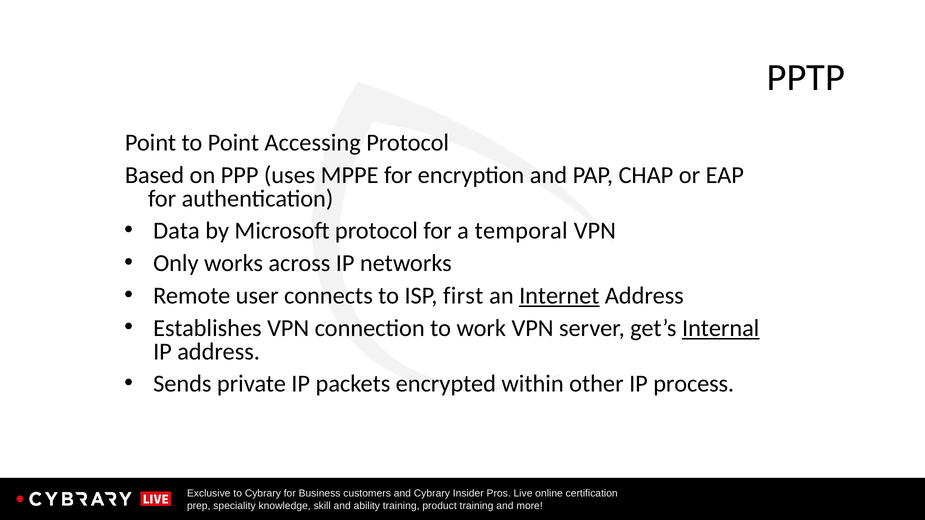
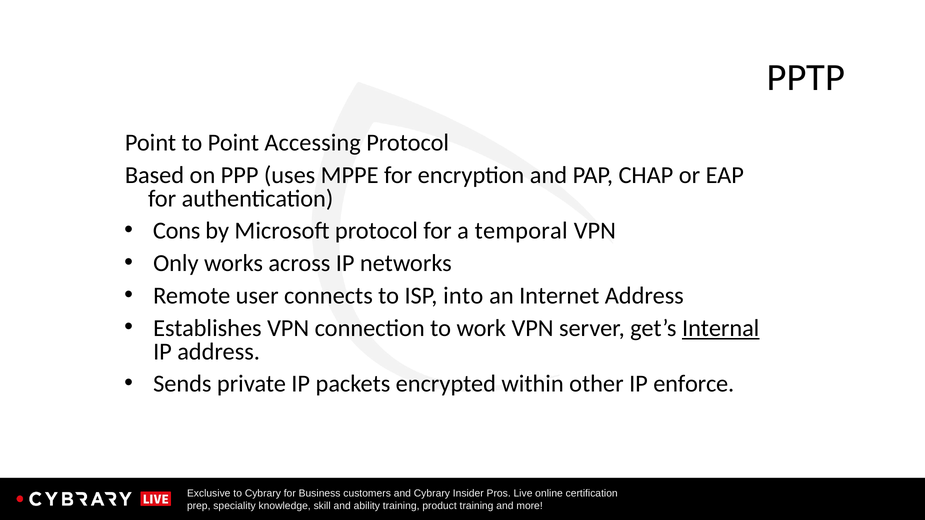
Data: Data -> Cons (177, 231)
first: first -> into (463, 296)
Internet underline: present -> none (559, 296)
process: process -> enforce (694, 384)
